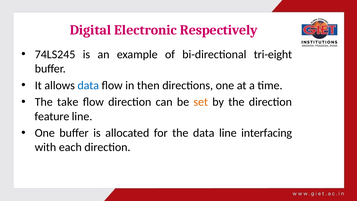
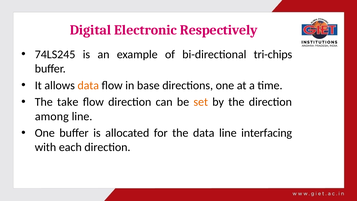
tri-eight: tri-eight -> tri-chips (273, 54)
data colour: blue -> orange (88, 85)
then: then -> base (148, 85)
feature: feature -> among (52, 116)
